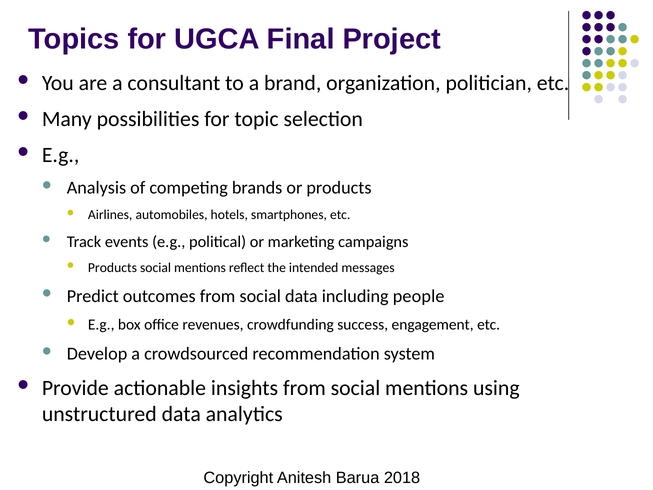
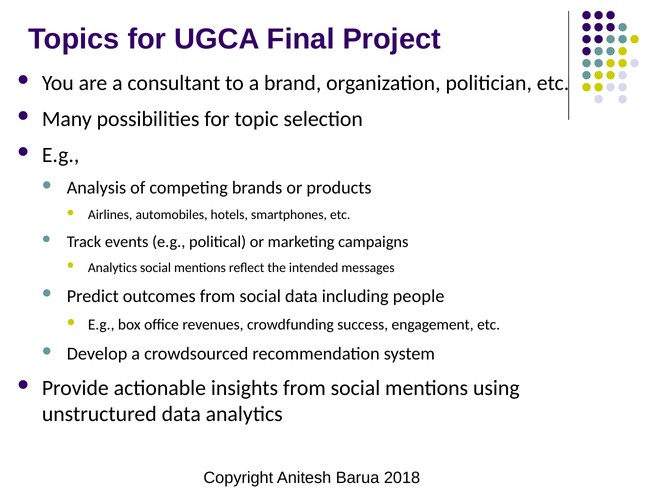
Products: Products -> Analytics (112, 267)
